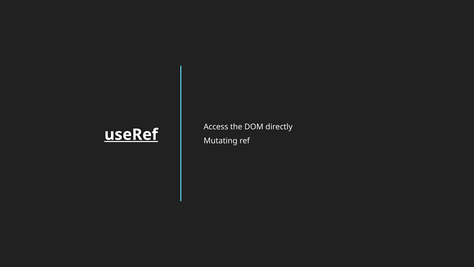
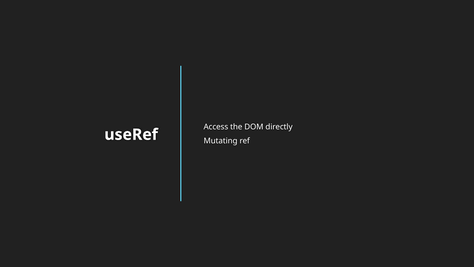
useRef underline: present -> none (131, 134)
